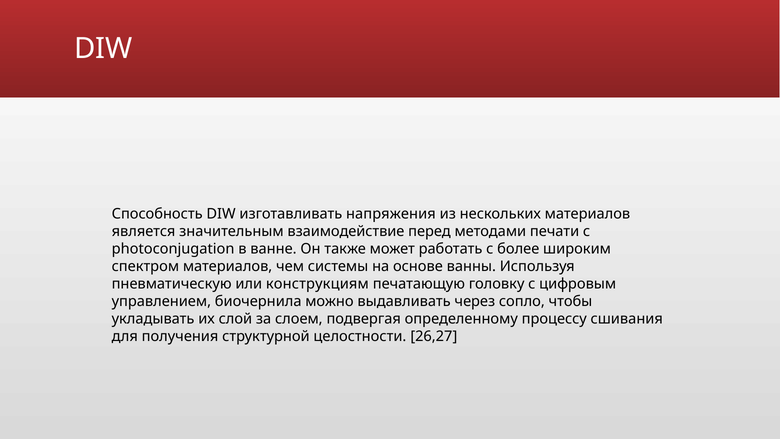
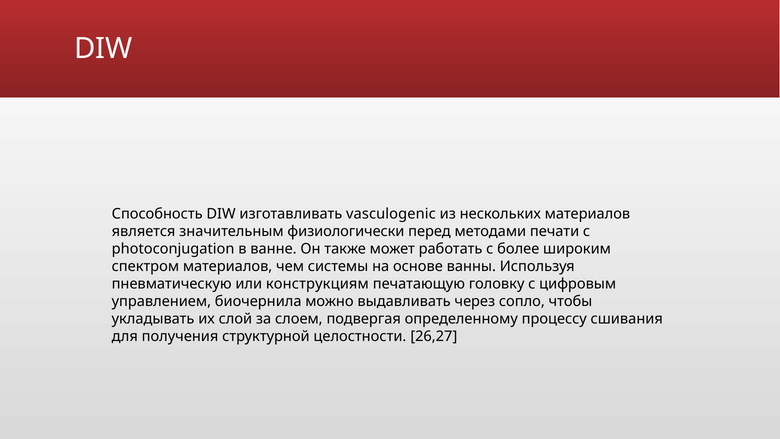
напряжения: напряжения -> vasculogenic (391, 214)
взаимодействие: взаимодействие -> физиологически (346, 231)
